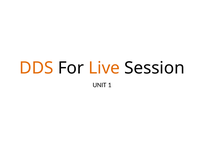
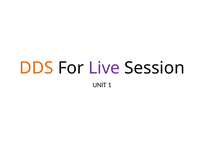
Live colour: orange -> purple (104, 68)
